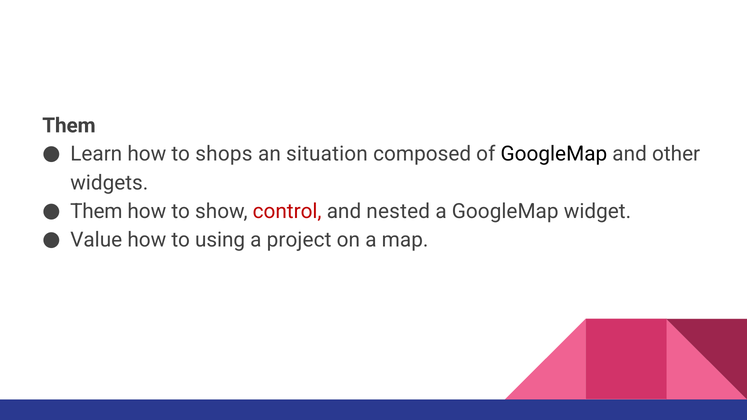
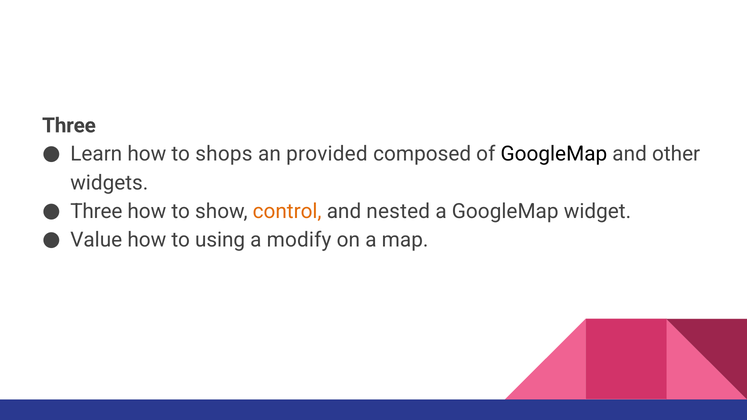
Them: Them -> Three (69, 126)
situation: situation -> provided (327, 154)
Them: Them -> Three (96, 212)
control colour: red -> orange (287, 212)
project: project -> modify (299, 240)
